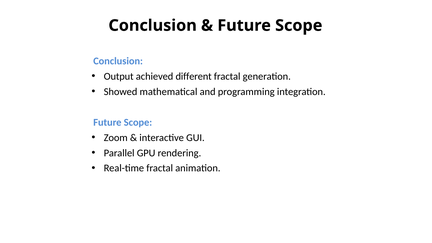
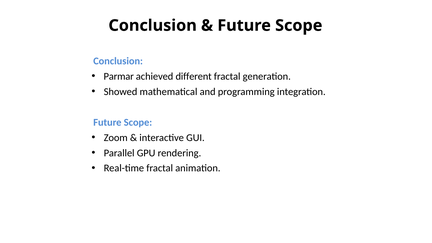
Output: Output -> Parmar (119, 76)
